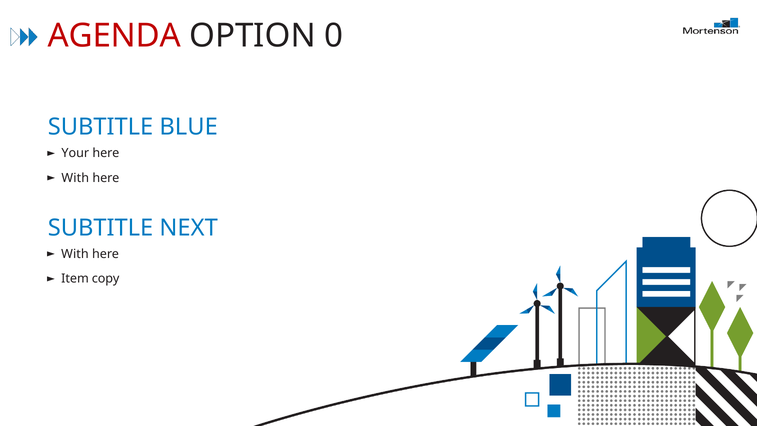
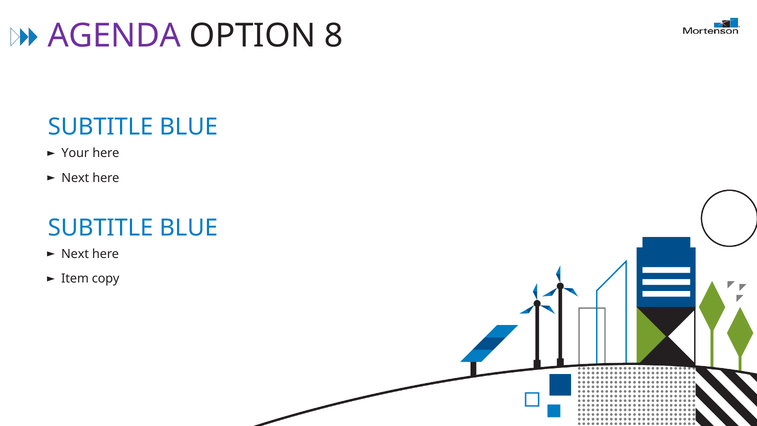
AGENDA colour: red -> purple (114, 36)
0: 0 -> 8 (334, 36)
With: With -> Next (75, 178)
NEXT: NEXT -> BLUE (189, 228)
With: With -> Next (75, 254)
